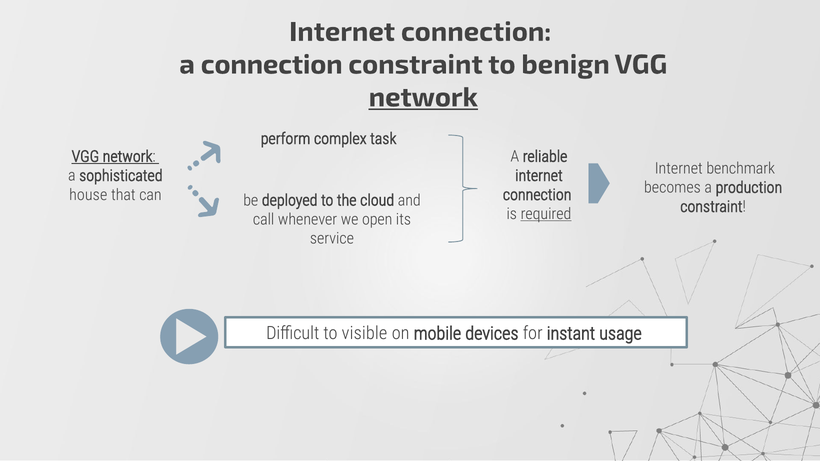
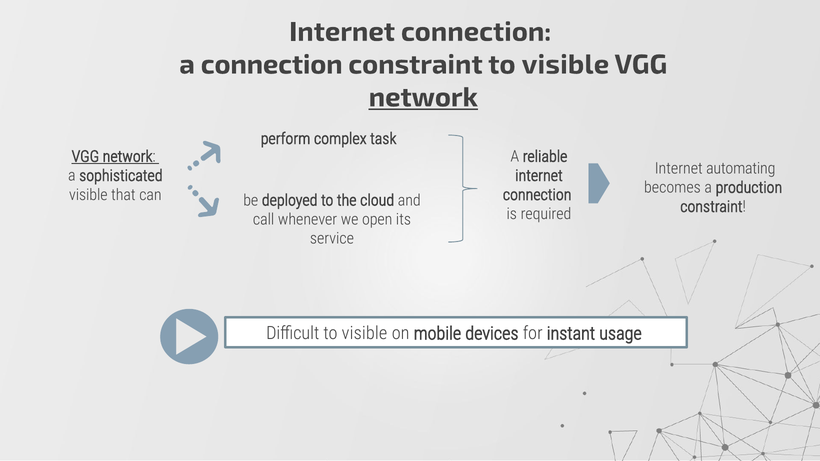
constraint to benign: benign -> visible (565, 65)
benchmark: benchmark -> automating (741, 169)
house: house -> visible (88, 195)
required underline: present -> none (546, 214)
